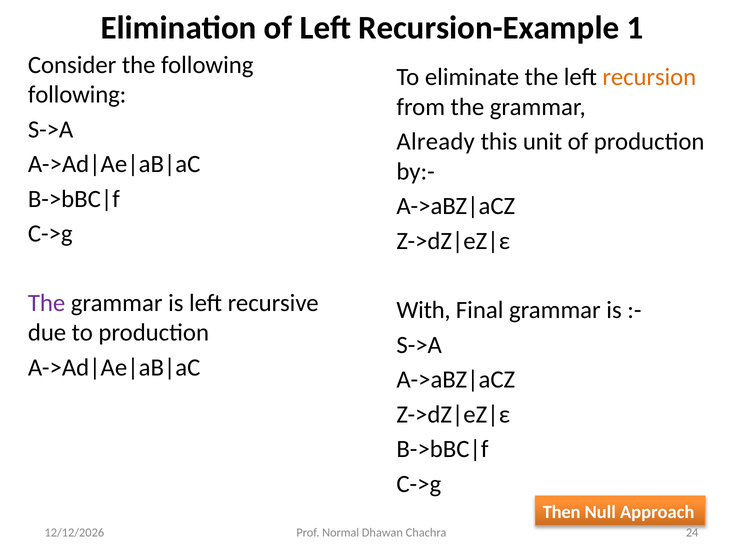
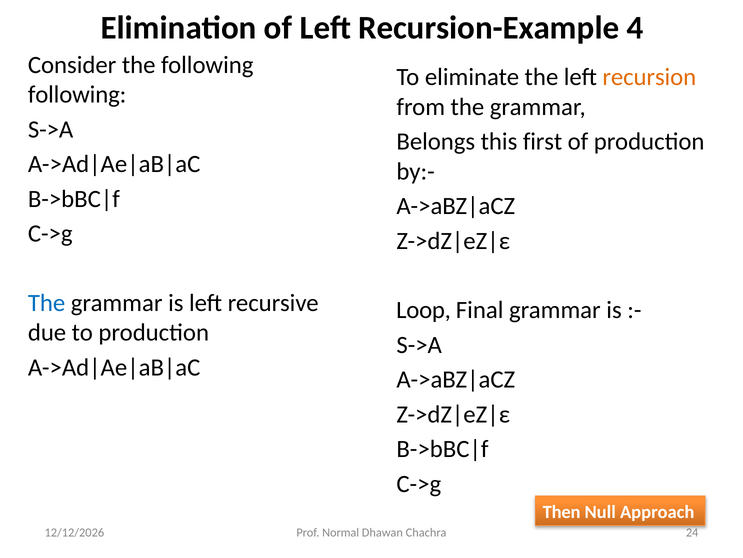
1: 1 -> 4 (635, 28)
Already: Already -> Belongs (436, 142)
unit: unit -> first (543, 142)
The colour: purple -> blue (47, 303)
With: With -> Loop (424, 310)
